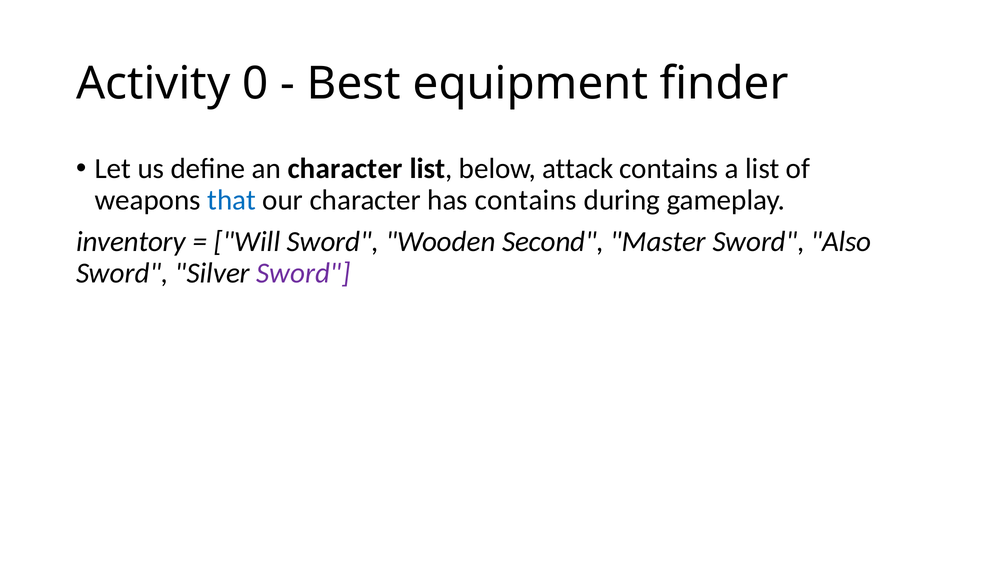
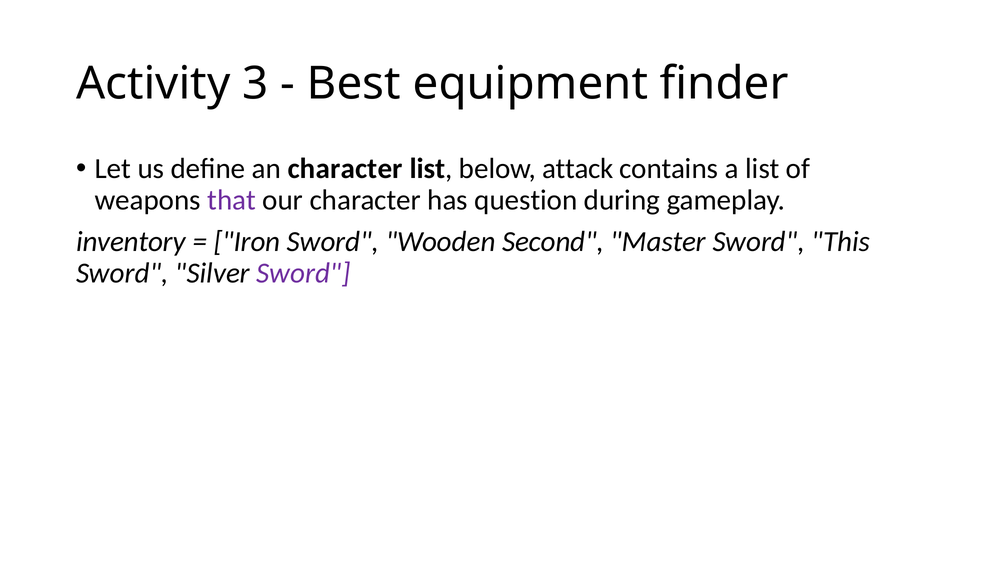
0: 0 -> 3 (255, 84)
that colour: blue -> purple (232, 200)
has contains: contains -> question (526, 200)
Will: Will -> Iron (247, 242)
Also: Also -> This (841, 242)
